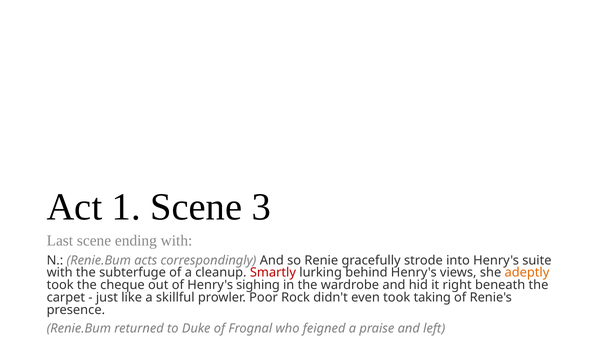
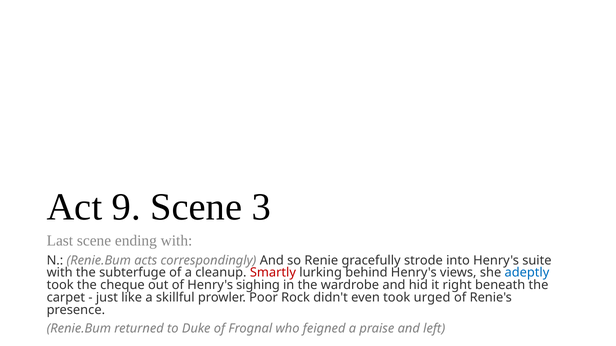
1: 1 -> 9 (126, 207)
adeptly colour: orange -> blue (527, 273)
taking: taking -> urged (432, 298)
